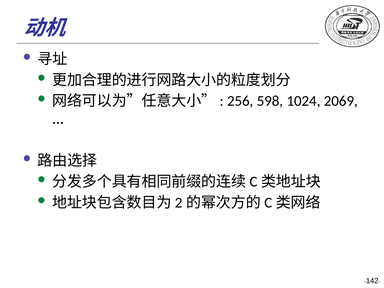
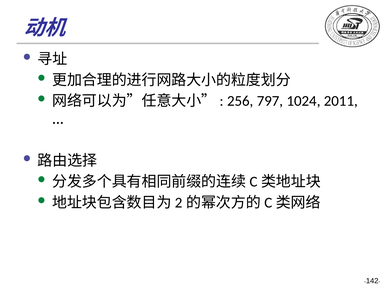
598: 598 -> 797 (270, 101)
2069: 2069 -> 2011 (341, 101)
